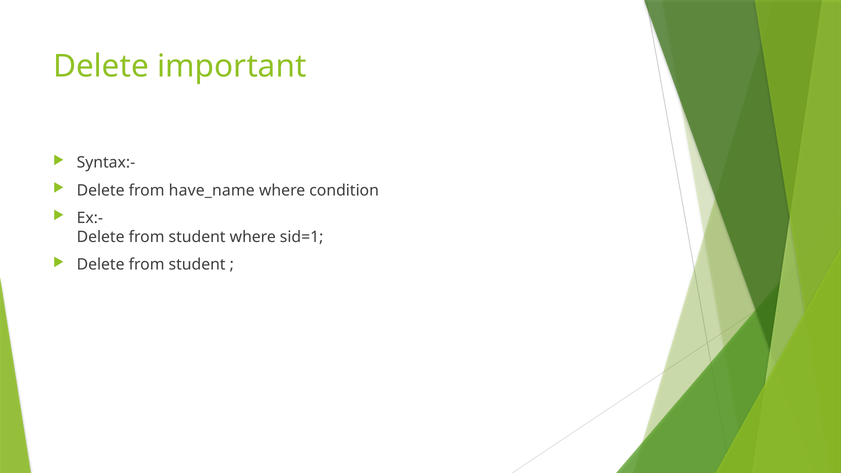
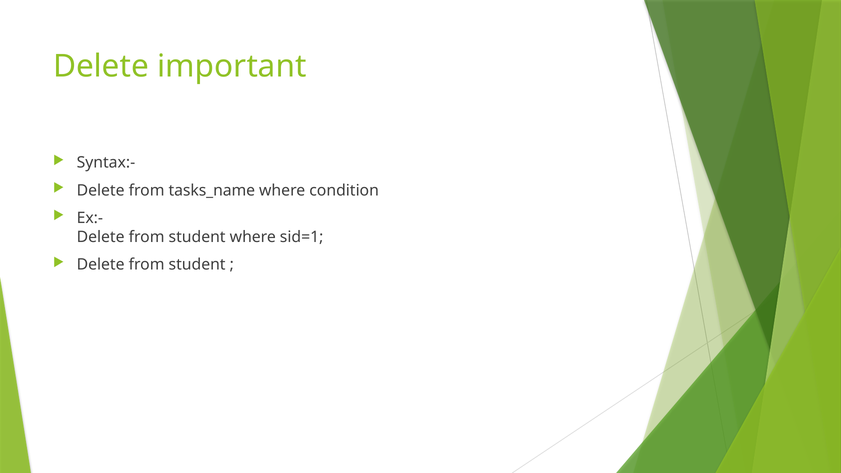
have_name: have_name -> tasks_name (212, 190)
